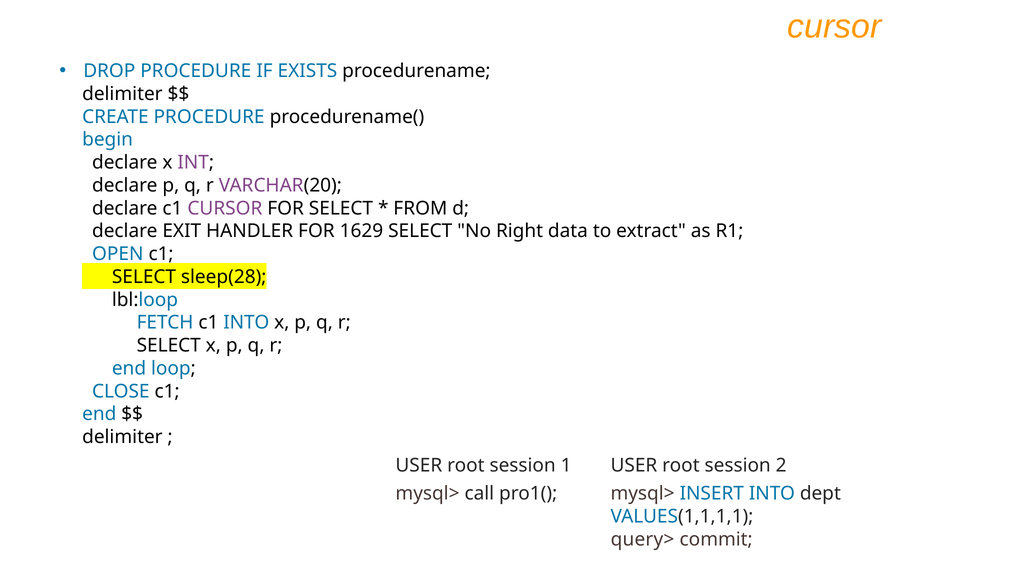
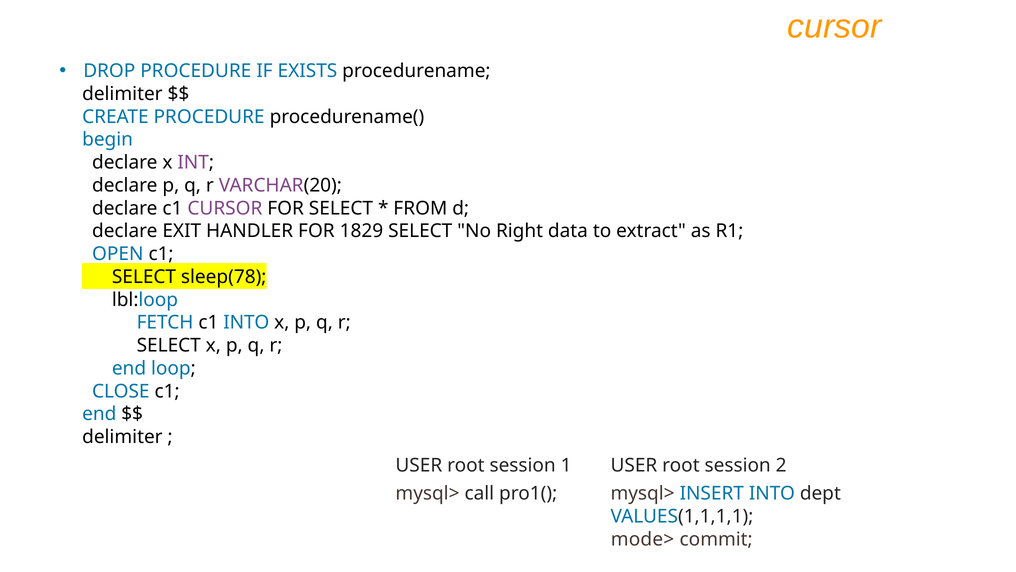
1629: 1629 -> 1829 (361, 231)
sleep(28: sleep(28 -> sleep(78 (224, 277)
query>: query> -> mode> (643, 539)
